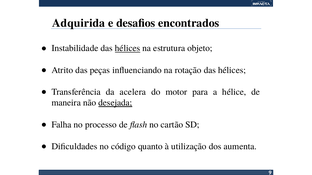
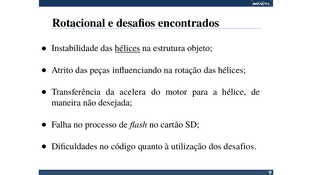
Adquirida: Adquirida -> Rotacional (79, 23)
desejada underline: present -> none (115, 103)
dos aumenta: aumenta -> desafios (240, 147)
